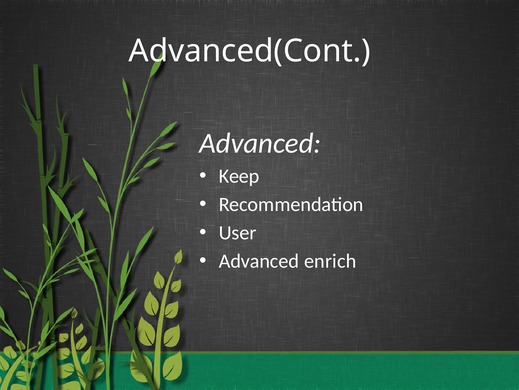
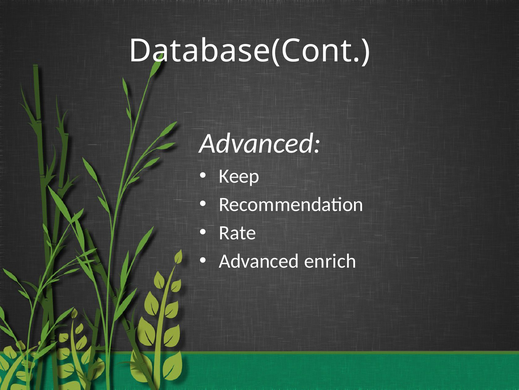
Advanced(Cont: Advanced(Cont -> Database(Cont (249, 51)
User: User -> Rate (238, 232)
